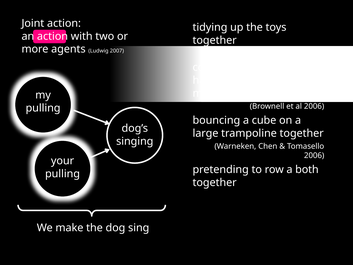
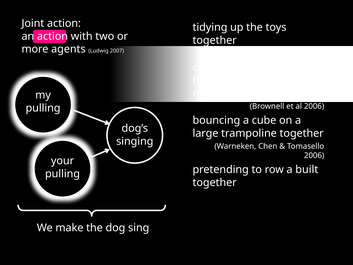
both: both -> built (307, 170)
